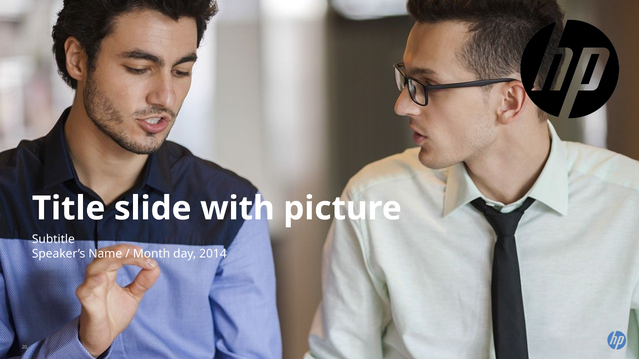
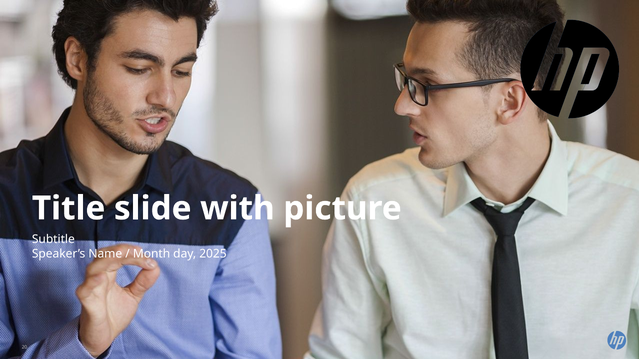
2014: 2014 -> 2025 (213, 254)
